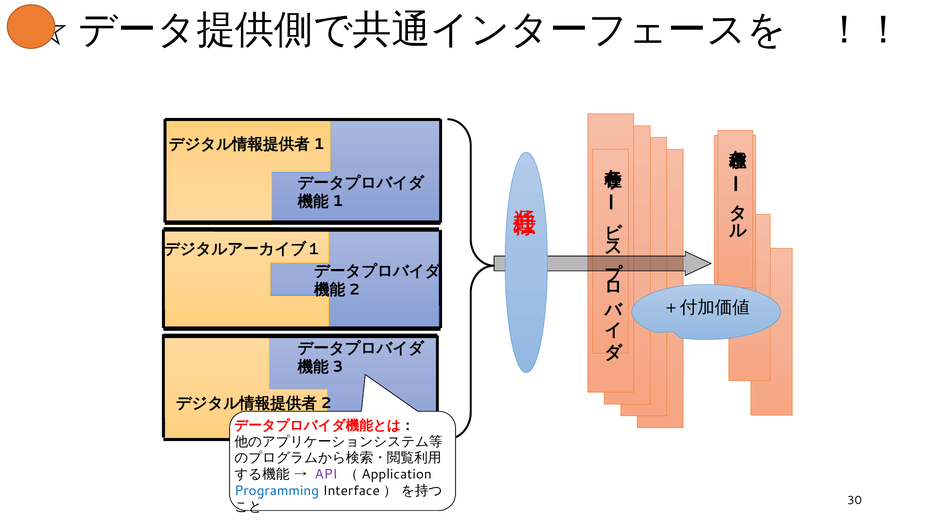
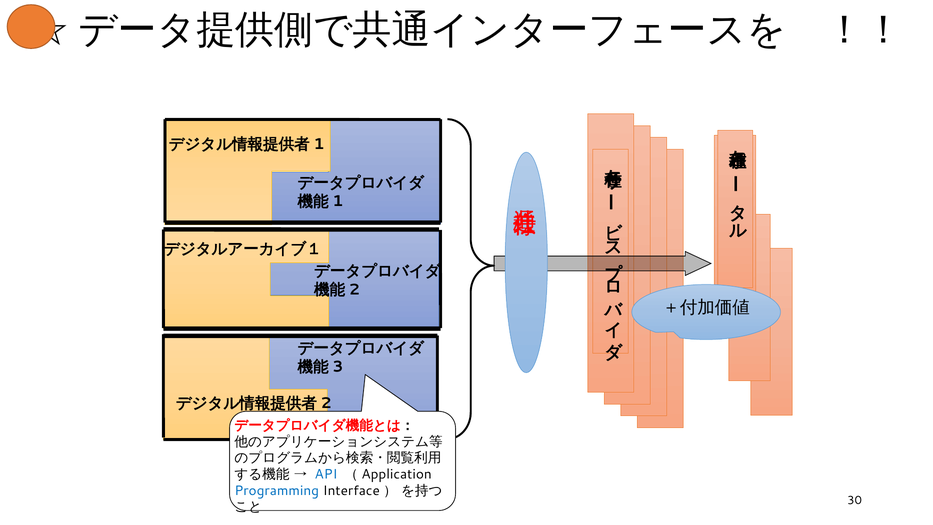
API colour: purple -> blue (326, 474)
